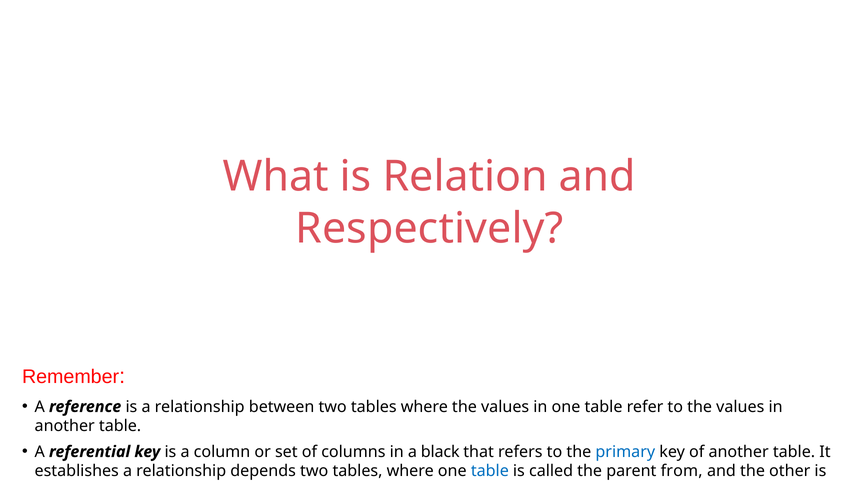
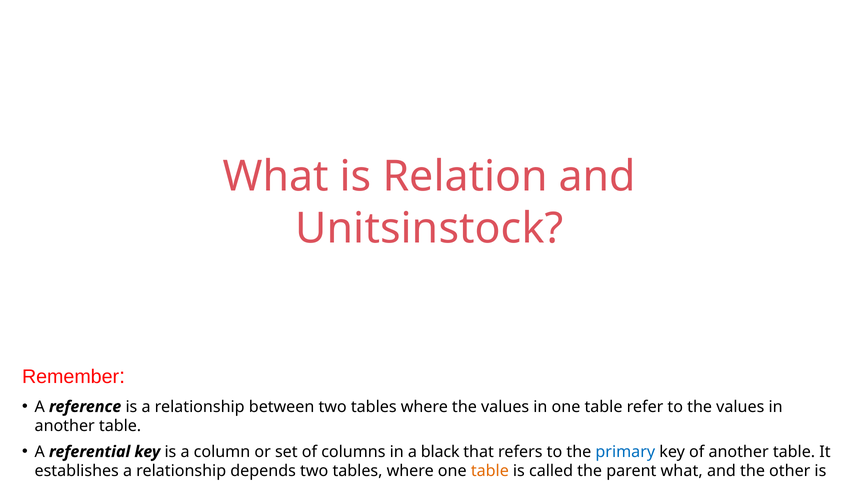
Respectively: Respectively -> Unitsinstock (429, 228)
table colour: blue -> orange (490, 471)
parent from: from -> what (682, 471)
